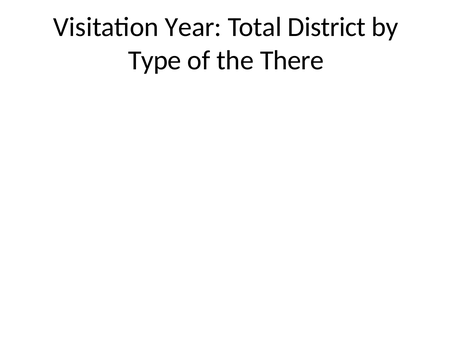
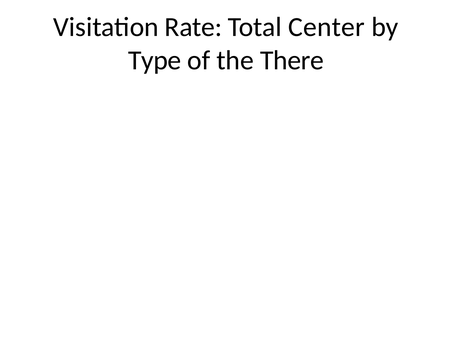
Year: Year -> Rate (193, 27)
District: District -> Center (326, 27)
